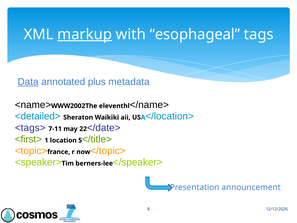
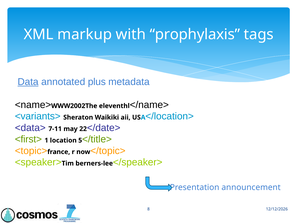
markup underline: present -> none (85, 34)
esophageal: esophageal -> prophylaxis (195, 34)
<detailed>: <detailed> -> <variants> (38, 116)
<tags>: <tags> -> <data> (30, 128)
